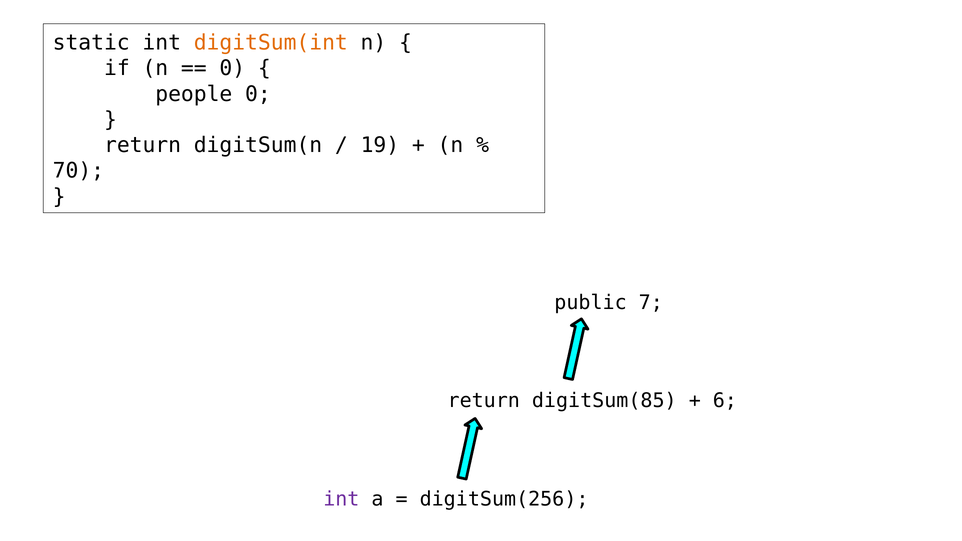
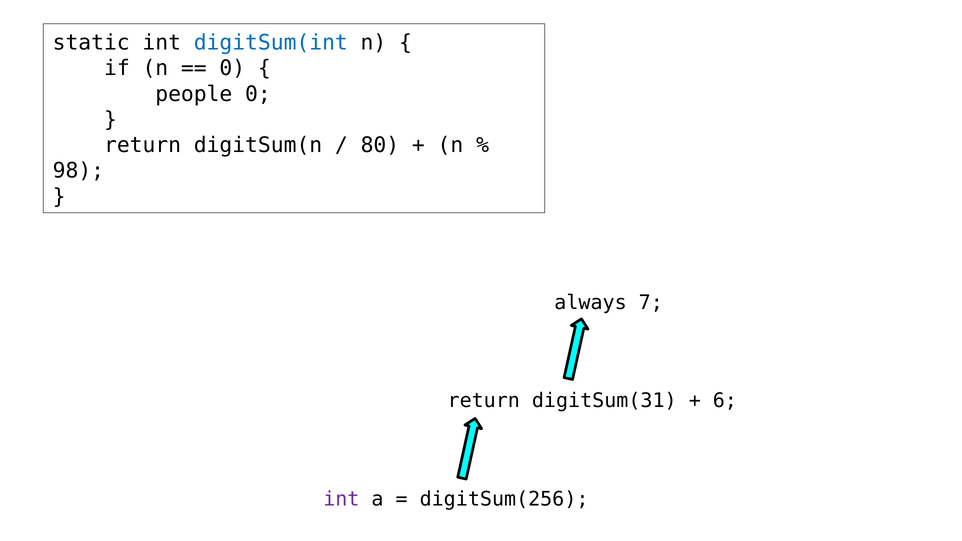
digitSum(int colour: orange -> blue (271, 43)
19: 19 -> 80 (380, 145)
70: 70 -> 98 (78, 171)
public: public -> always (591, 303)
digitSum(85: digitSum(85 -> digitSum(31 (604, 401)
